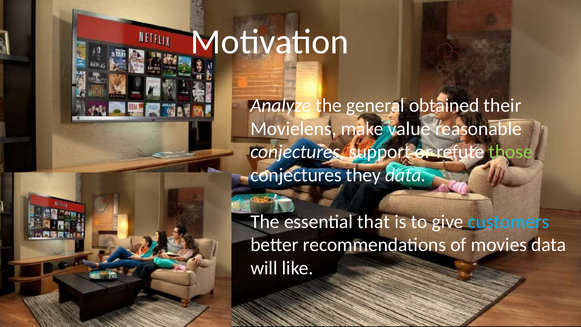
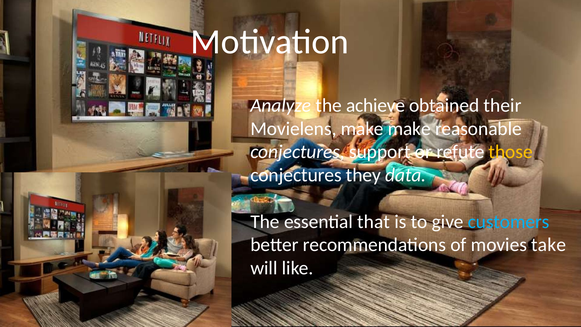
general: general -> achieve (376, 105)
make value: value -> make (409, 129)
those colour: light green -> yellow (511, 152)
movies data: data -> take (549, 245)
